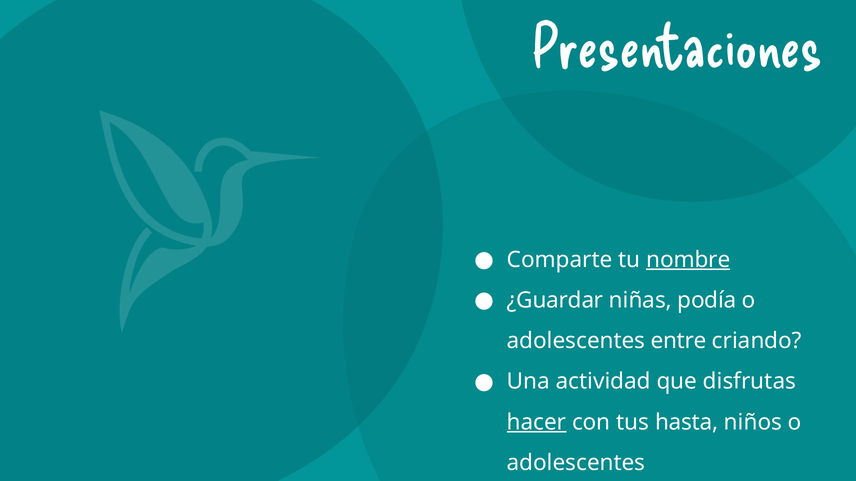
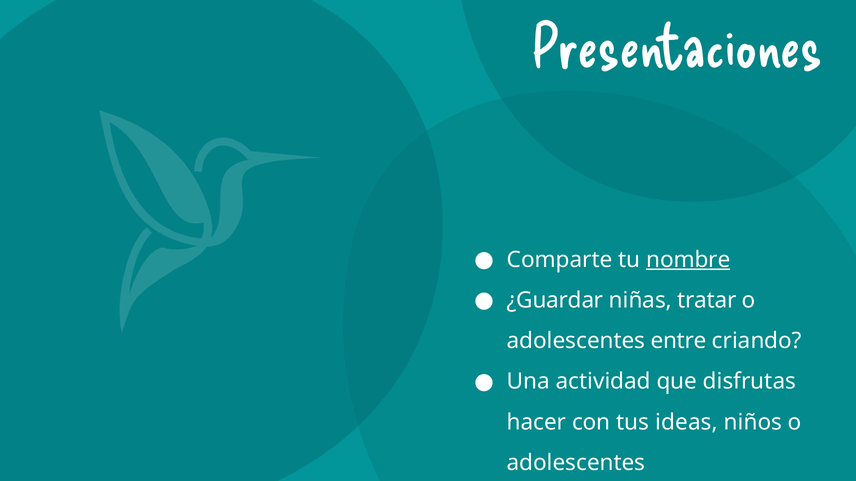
podía: podía -> tratar (707, 301)
hacer underline: present -> none (537, 423)
hasta: hasta -> ideas (686, 423)
